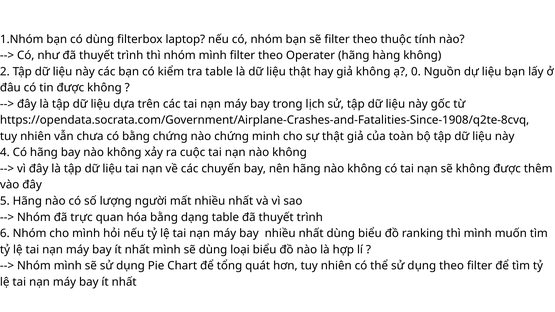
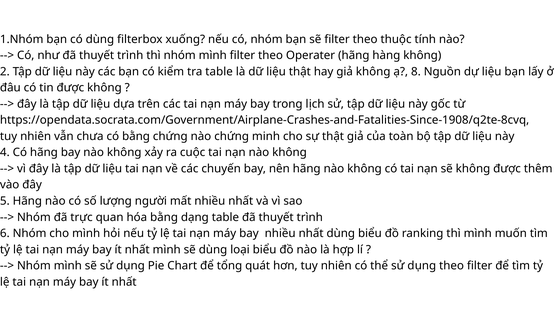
laptop: laptop -> xuống (185, 39)
0: 0 -> 8 (416, 72)
